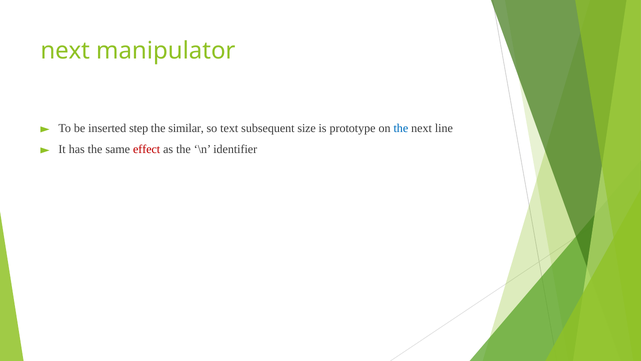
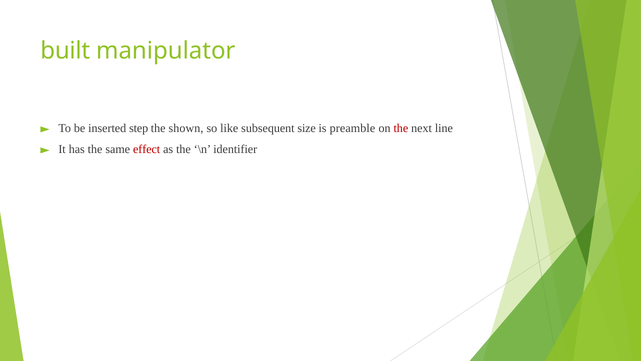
next: next -> built (65, 51)
similar: similar -> shown (186, 128)
text: text -> like (229, 128)
prototype: prototype -> preamble (352, 128)
the colour: blue -> red (401, 128)
